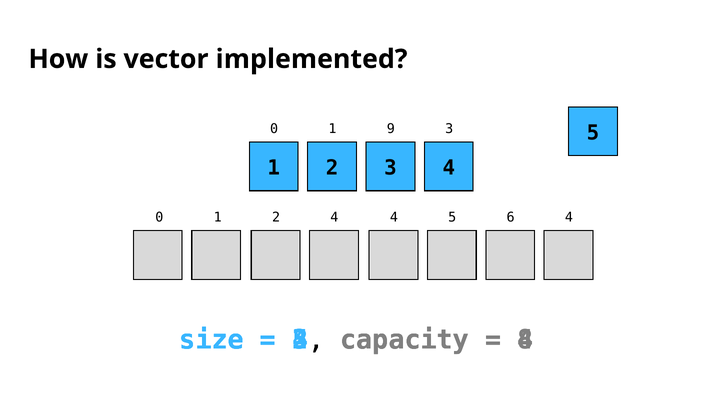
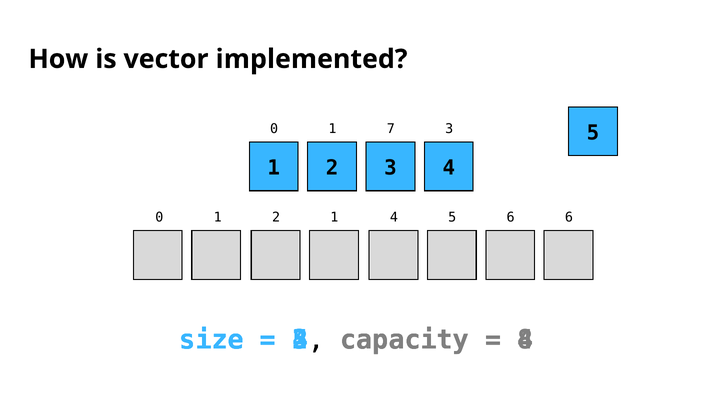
9: 9 -> 7 (391, 129)
1 2 4: 4 -> 1 (334, 217)
6 4: 4 -> 6 (569, 217)
